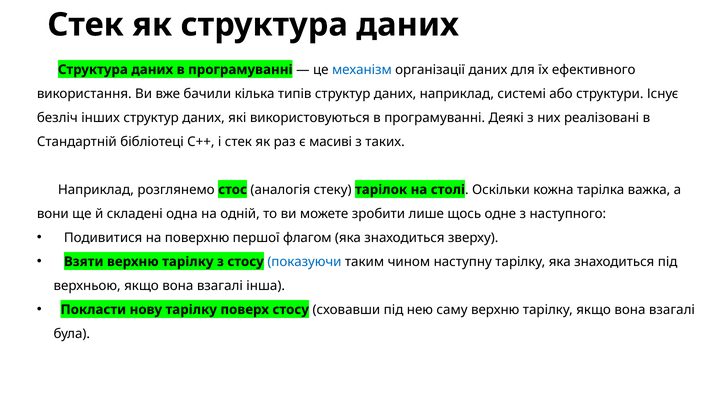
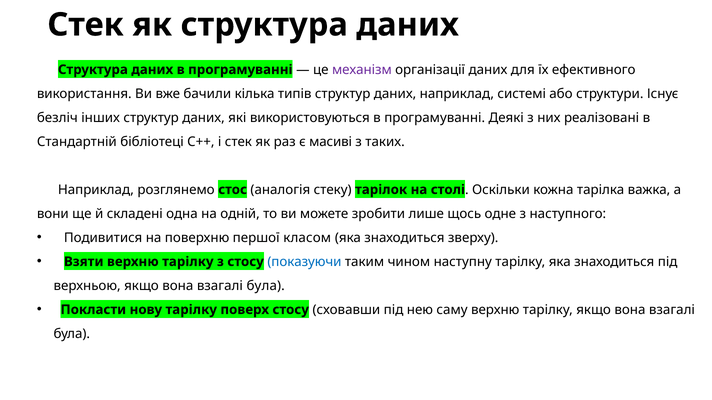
механізм colour: blue -> purple (362, 70)
флагом: флагом -> класом (307, 238)
інша: інша -> була (266, 286)
